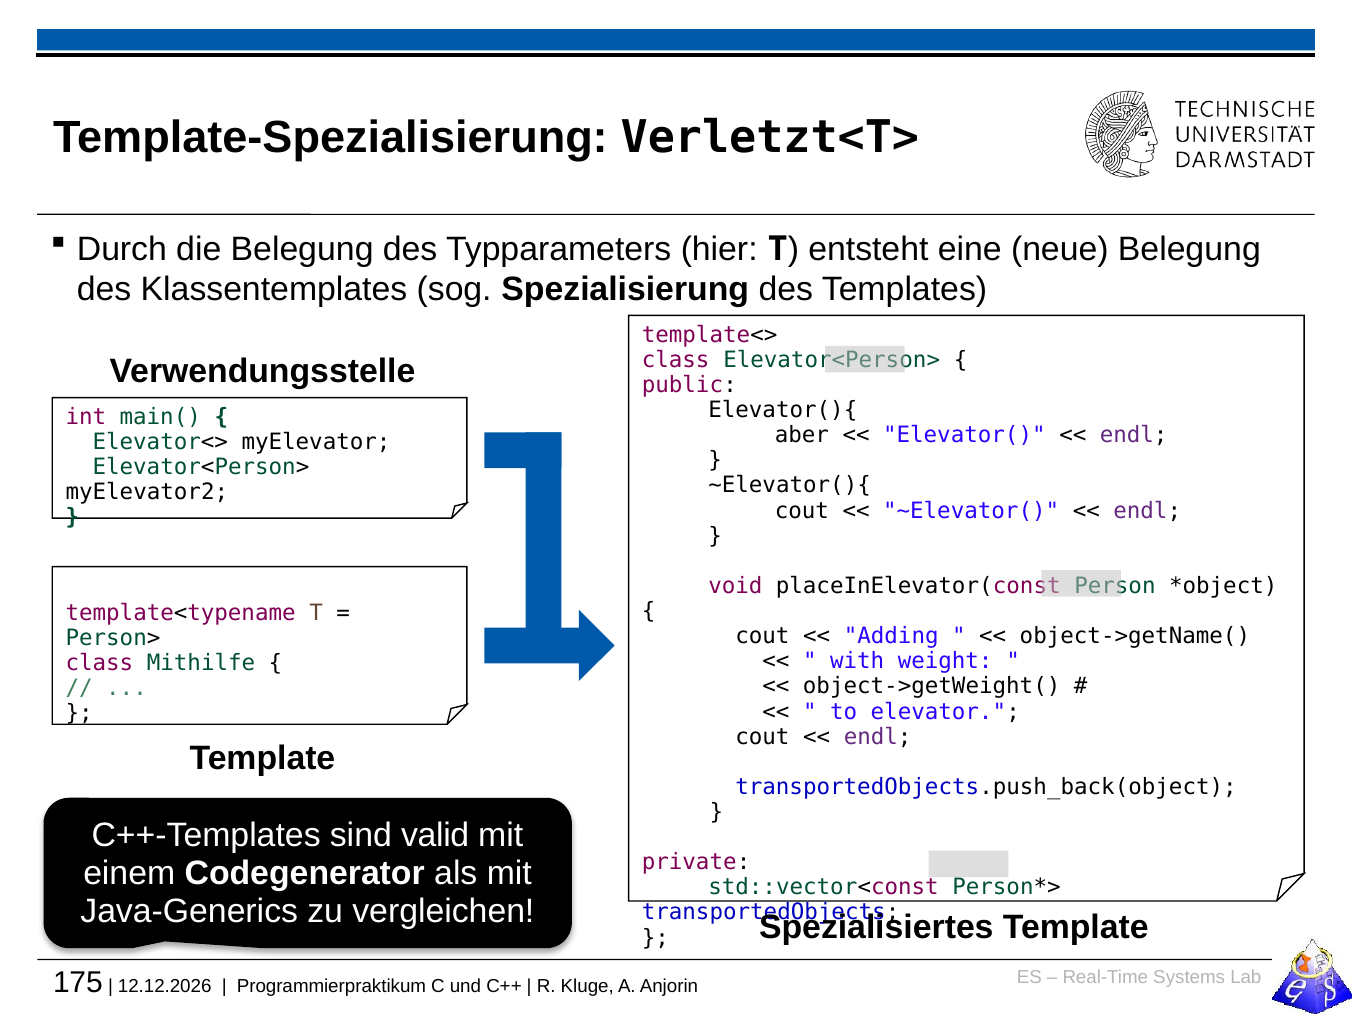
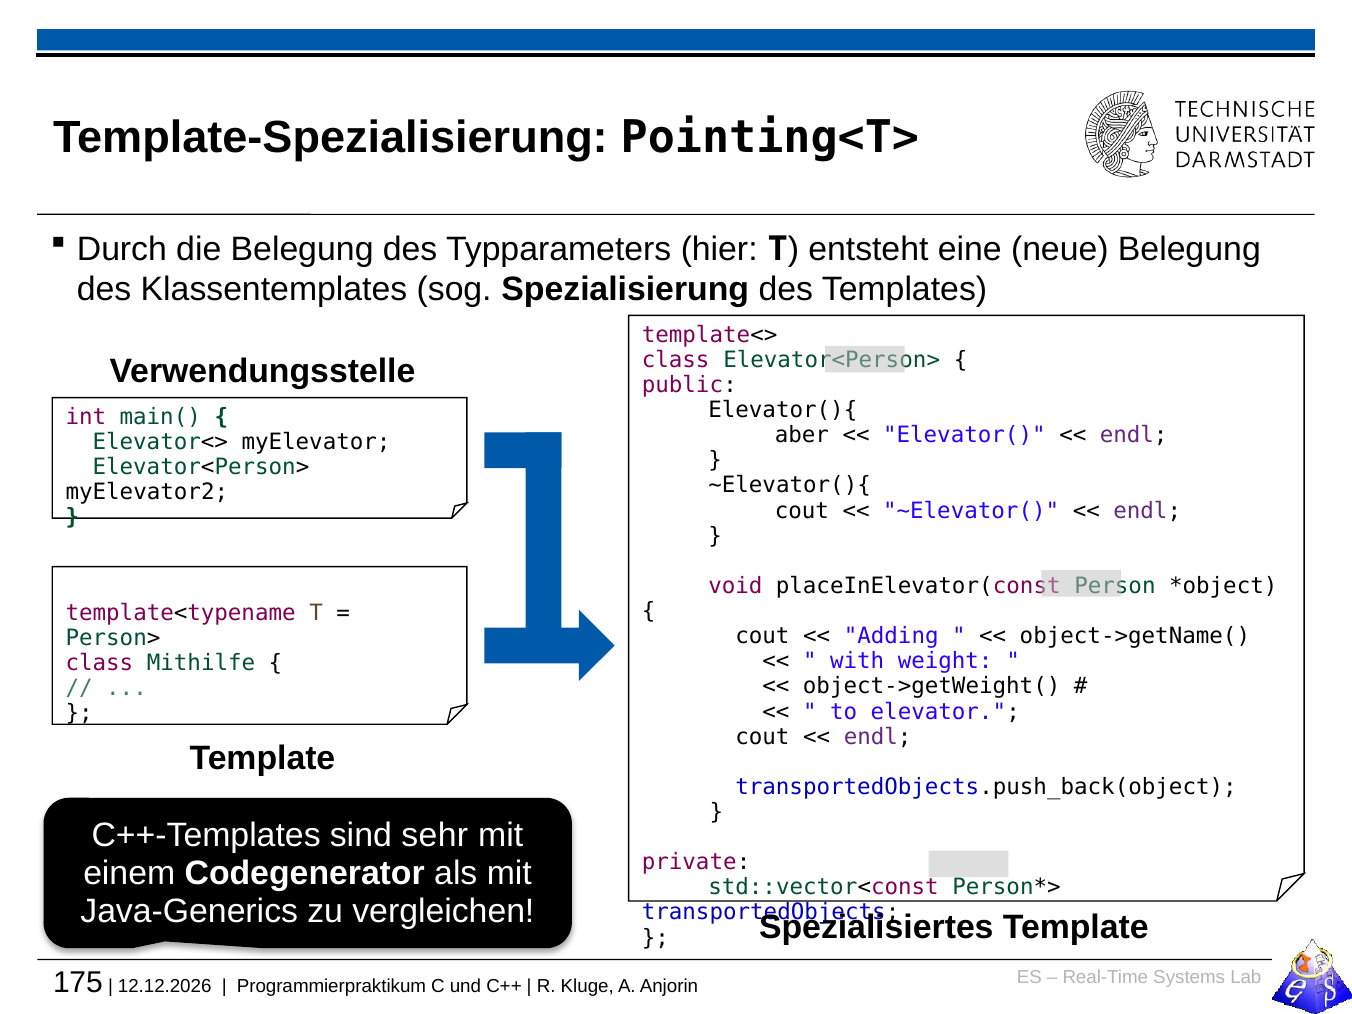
Verletzt<T>: Verletzt<T> -> Pointing<T> (770, 137)
valid: valid -> sehr (435, 835)
